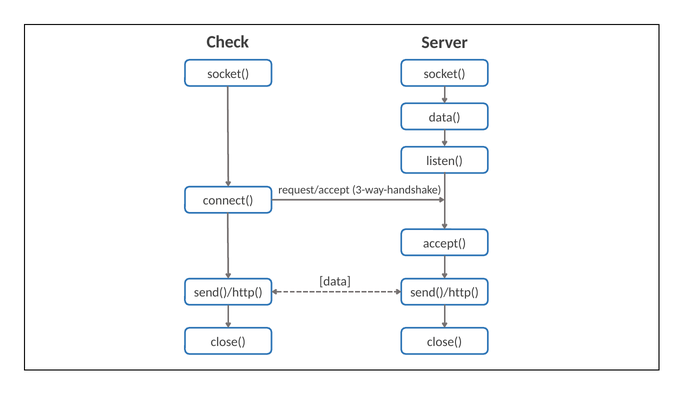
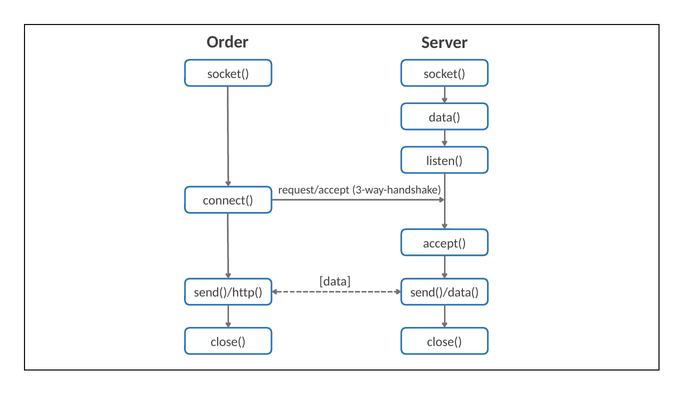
Check: Check -> Order (228, 42)
send()/http(: send()/http( -> send()/data( (445, 292)
